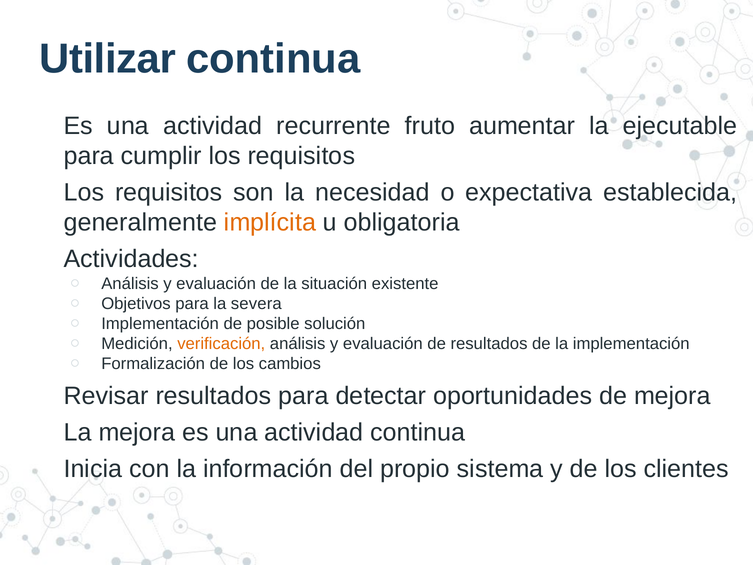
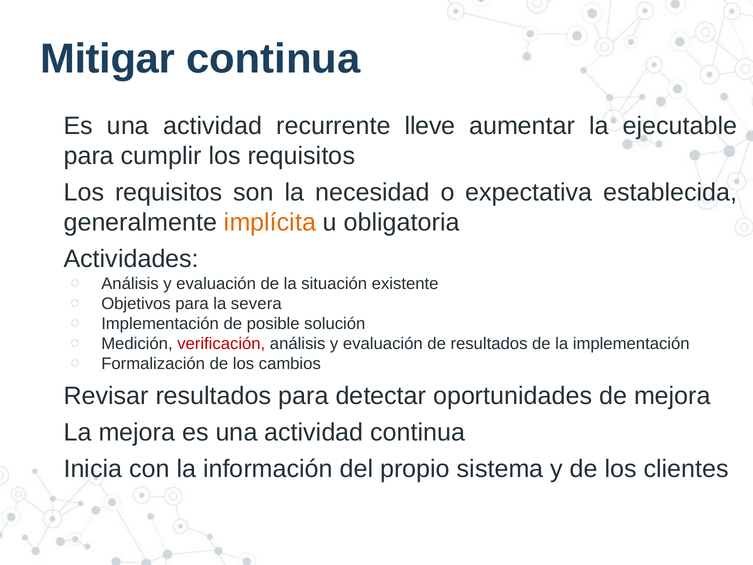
Utilizar: Utilizar -> Mitigar (108, 59)
fruto: fruto -> lleve (430, 126)
verificación colour: orange -> red (221, 344)
